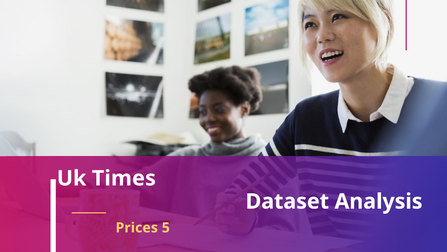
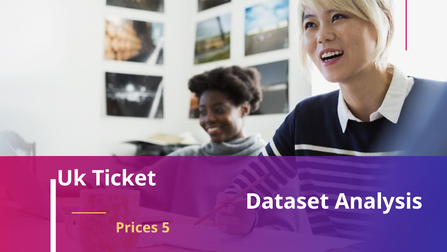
Times: Times -> Ticket (124, 178)
